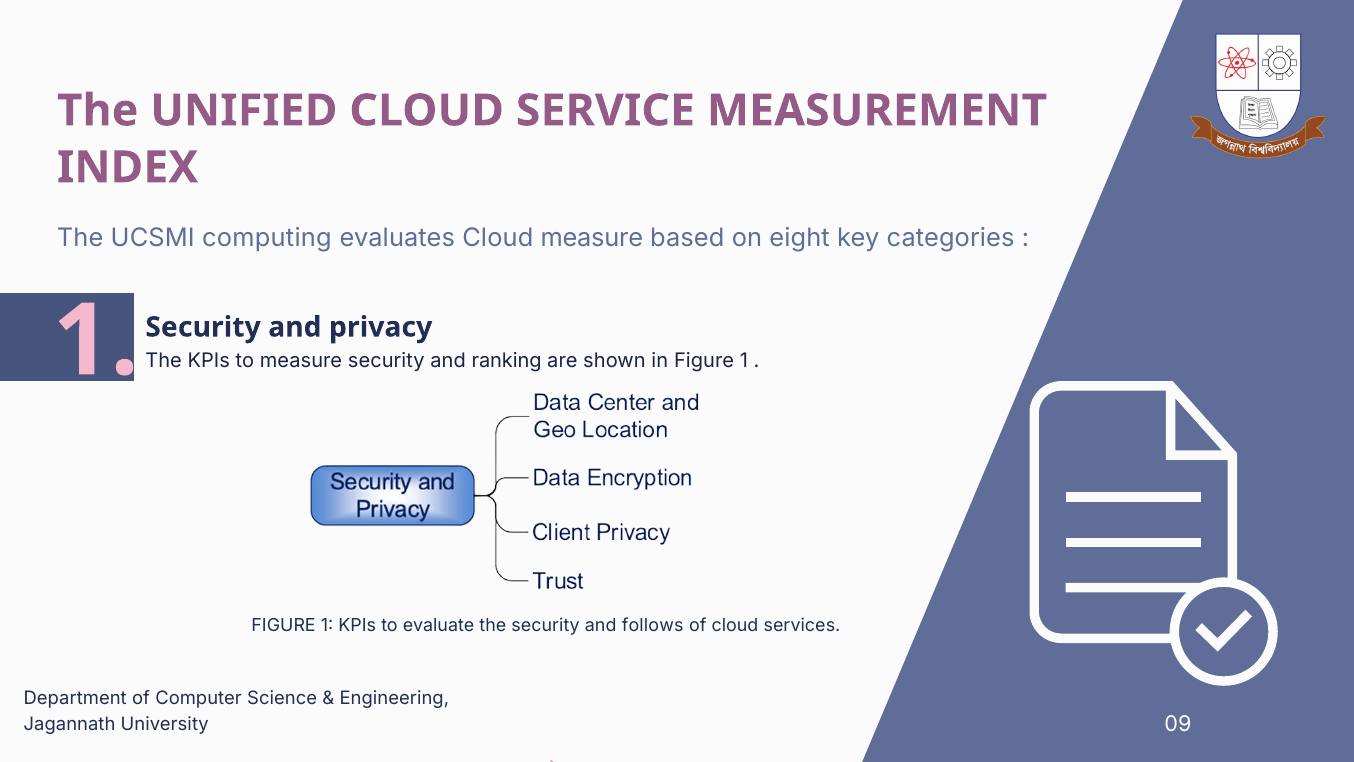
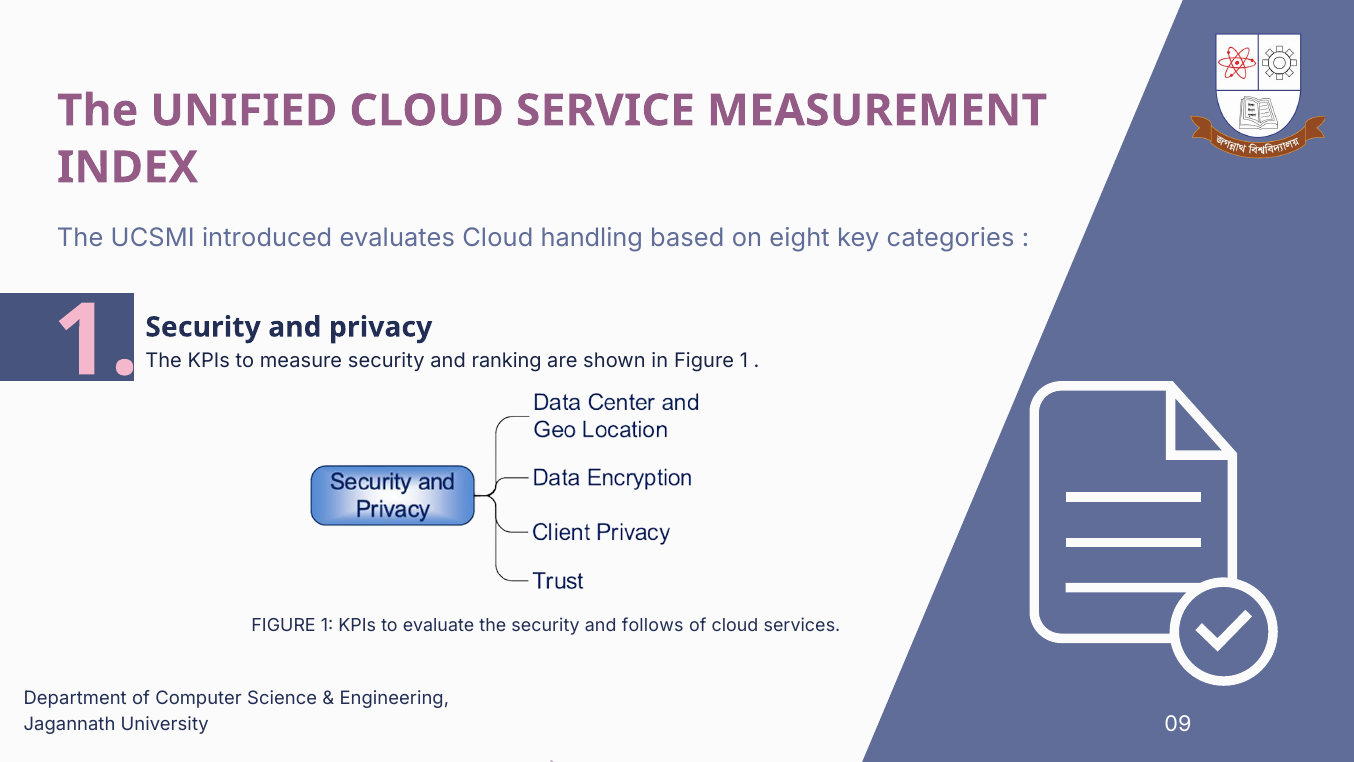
computing: computing -> introduced (267, 238)
Cloud measure: measure -> handling (592, 238)
